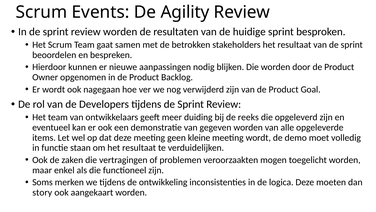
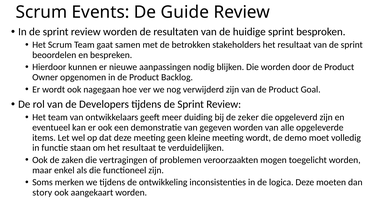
Agility: Agility -> Guide (185, 12)
reeks: reeks -> zeker (248, 117)
